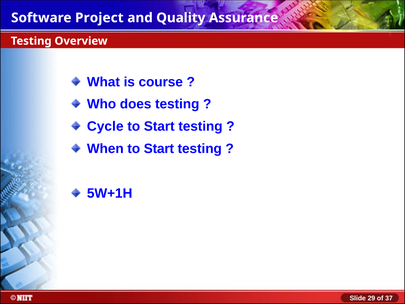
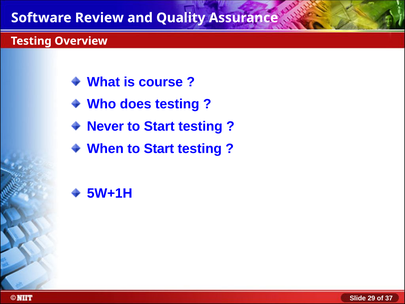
Project: Project -> Review (99, 18)
Cycle: Cycle -> Never (105, 126)
